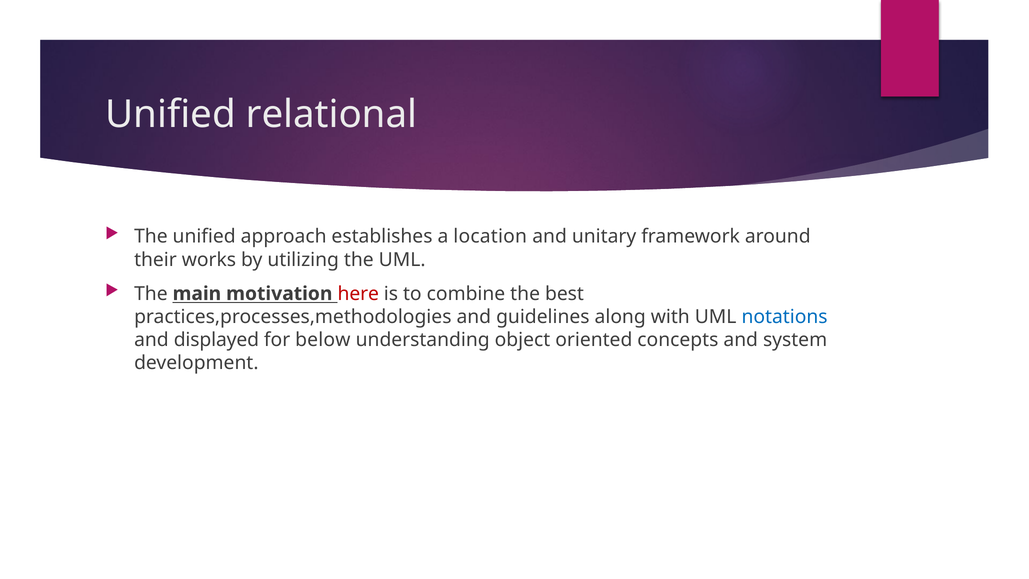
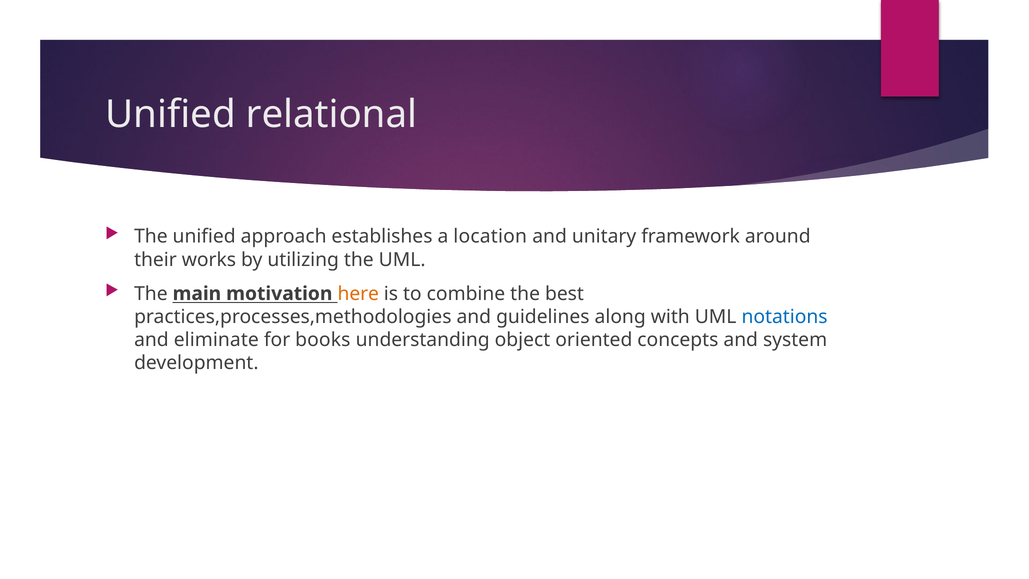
here colour: red -> orange (358, 294)
displayed: displayed -> eliminate (216, 340)
below: below -> books (323, 340)
